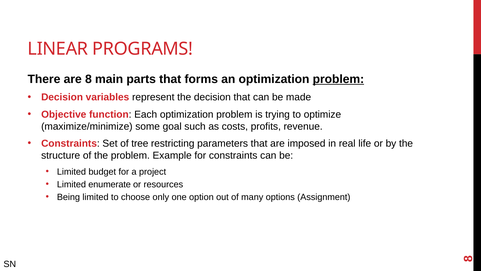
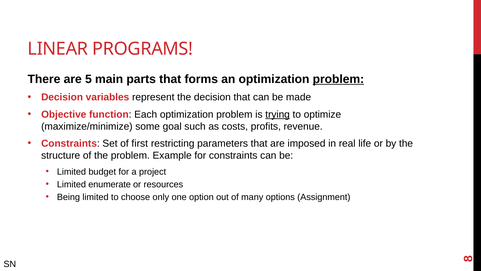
are 8: 8 -> 5 (88, 79)
trying underline: none -> present (278, 114)
tree: tree -> first (140, 143)
